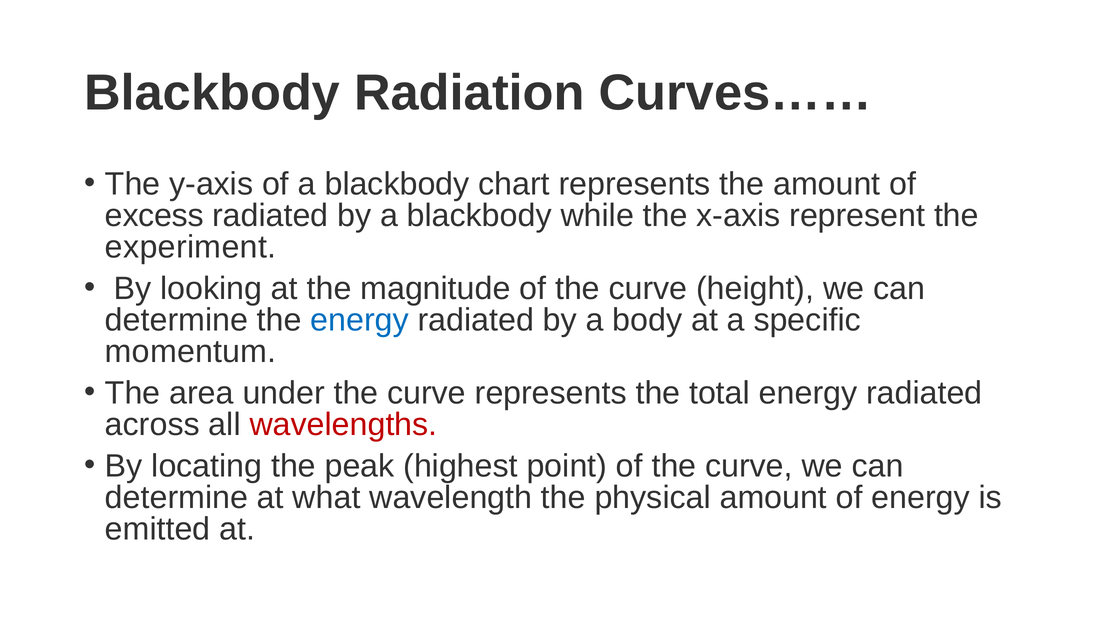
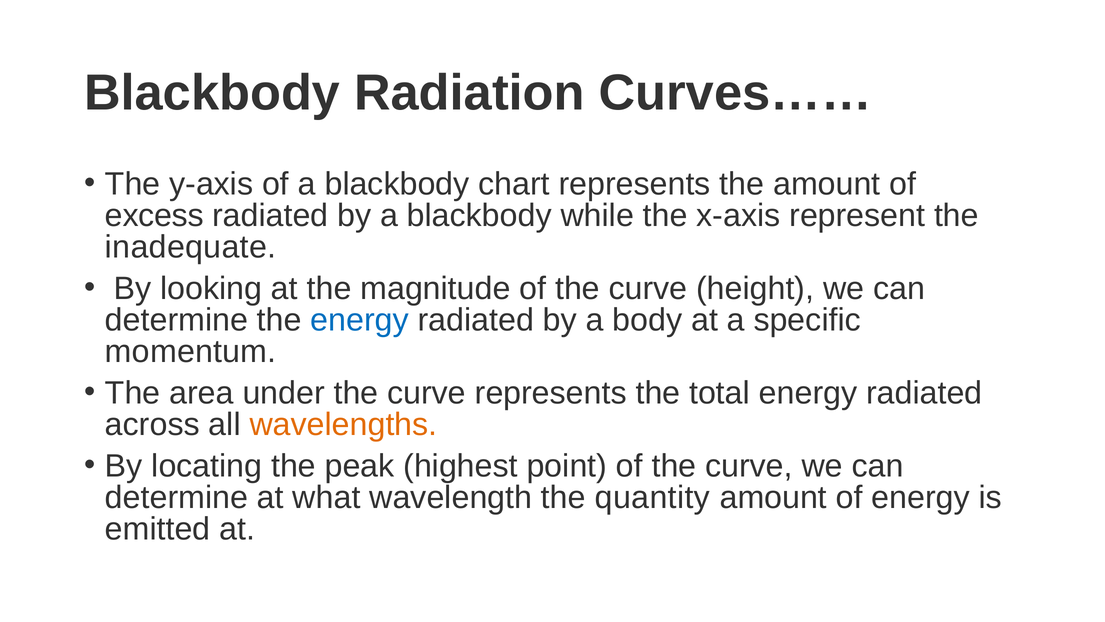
experiment: experiment -> inadequate (191, 247)
wavelengths colour: red -> orange (343, 424)
physical: physical -> quantity (652, 497)
